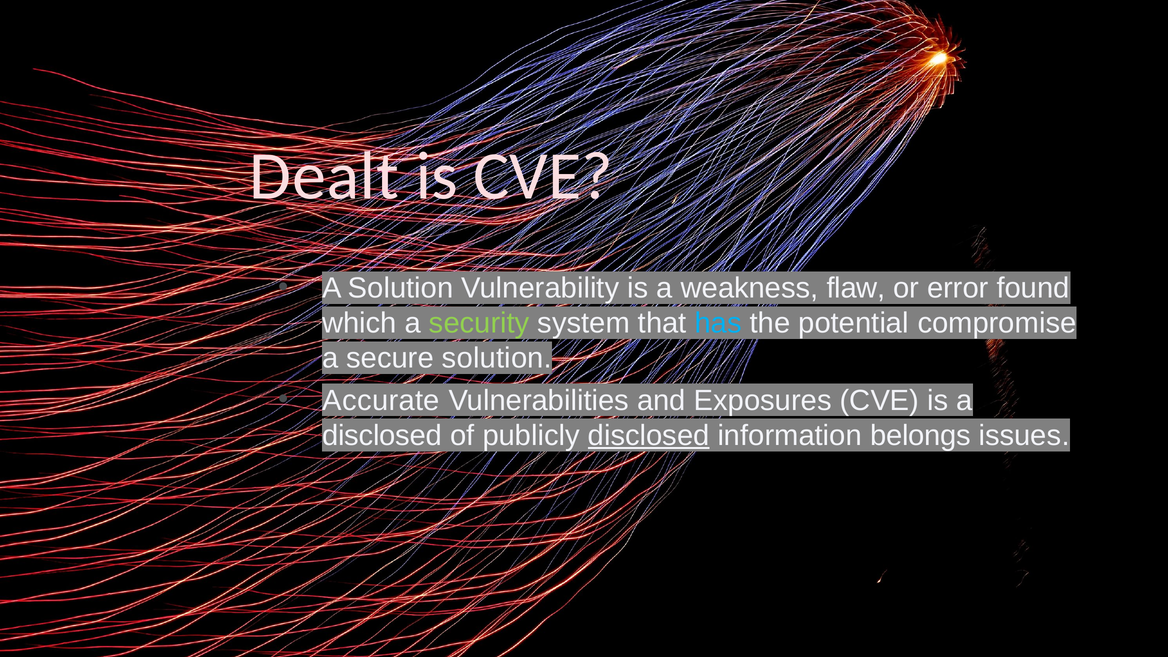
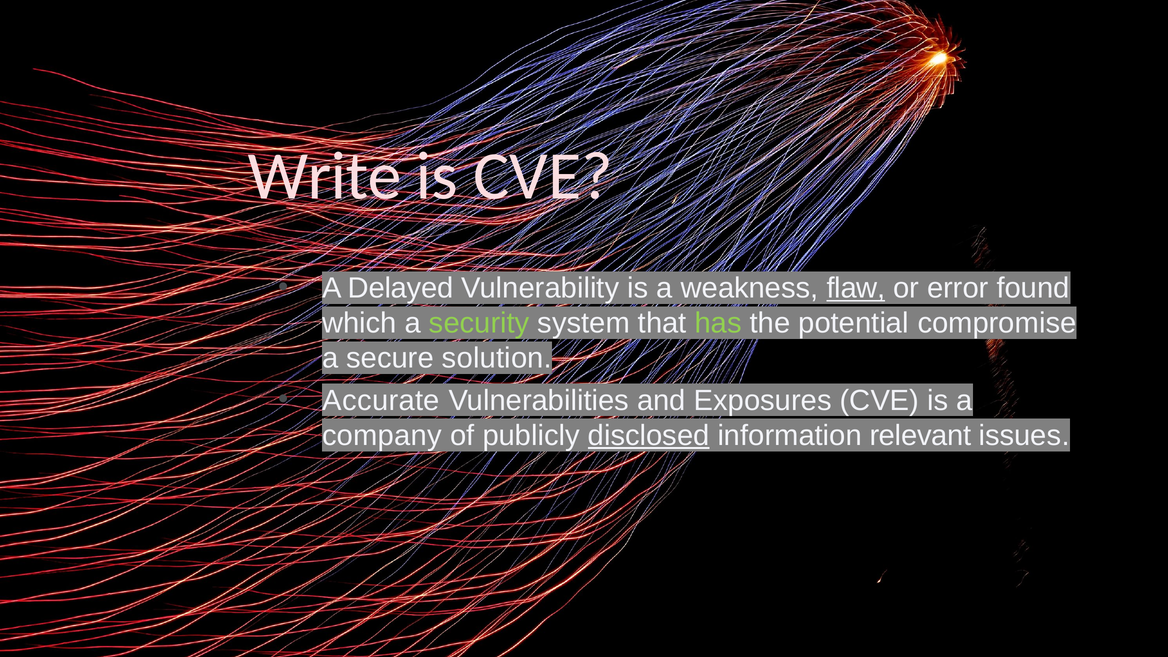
Dealt: Dealt -> Write (325, 176)
A Solution: Solution -> Delayed (401, 288)
flaw underline: none -> present (856, 288)
has colour: light blue -> light green (718, 323)
disclosed: disclosed -> company (382, 435)
belongs: belongs -> relevant (920, 435)
